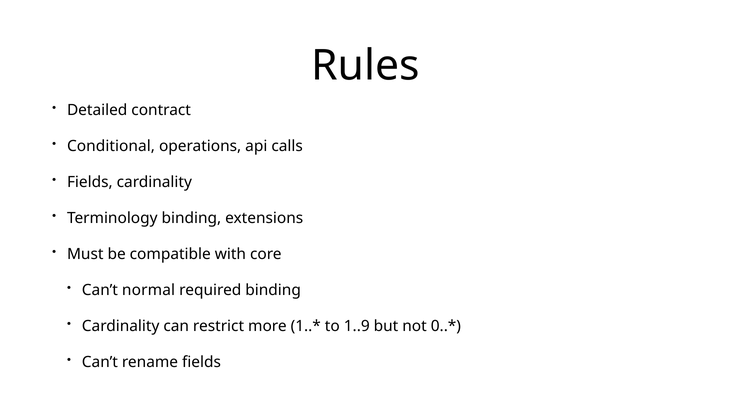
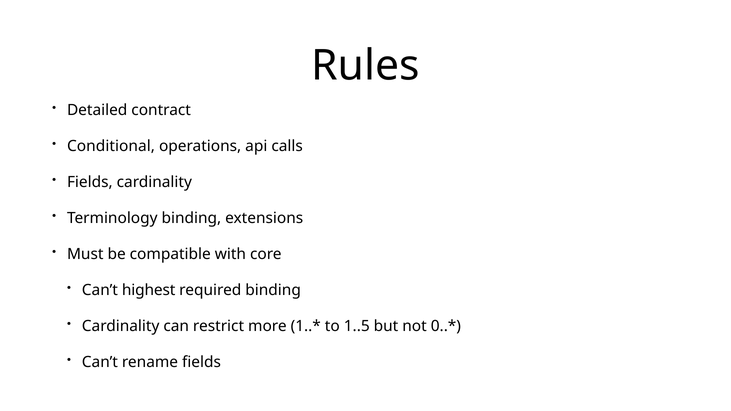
normal: normal -> highest (149, 290)
1..9: 1..9 -> 1..5 (357, 326)
